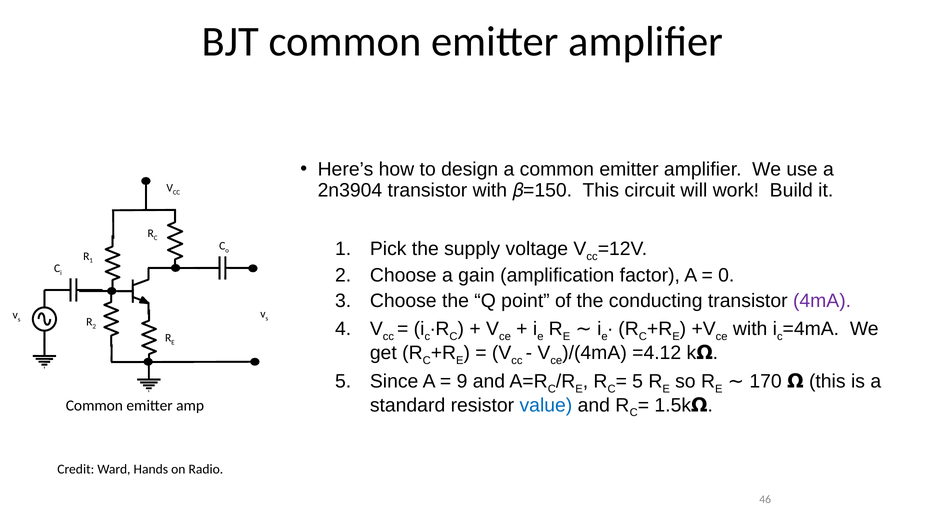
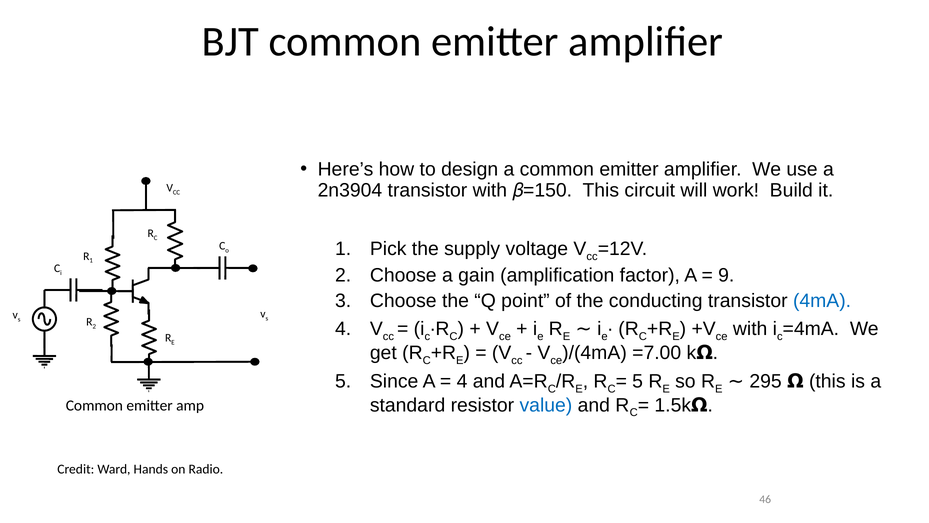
0: 0 -> 9 (726, 275)
4mA colour: purple -> blue (822, 301)
=4.12: =4.12 -> =7.00 (657, 352)
9: 9 -> 4 (462, 381)
170: 170 -> 295 (766, 381)
